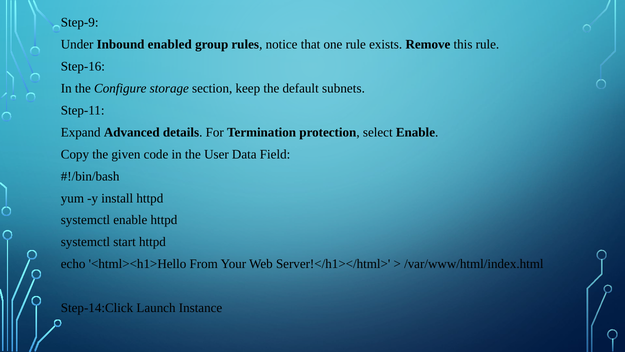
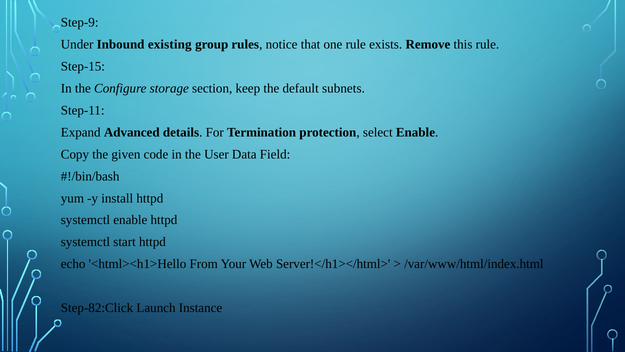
enabled: enabled -> existing (170, 44)
Step-16: Step-16 -> Step-15 (83, 66)
Step-14:Click: Step-14:Click -> Step-82:Click (97, 308)
